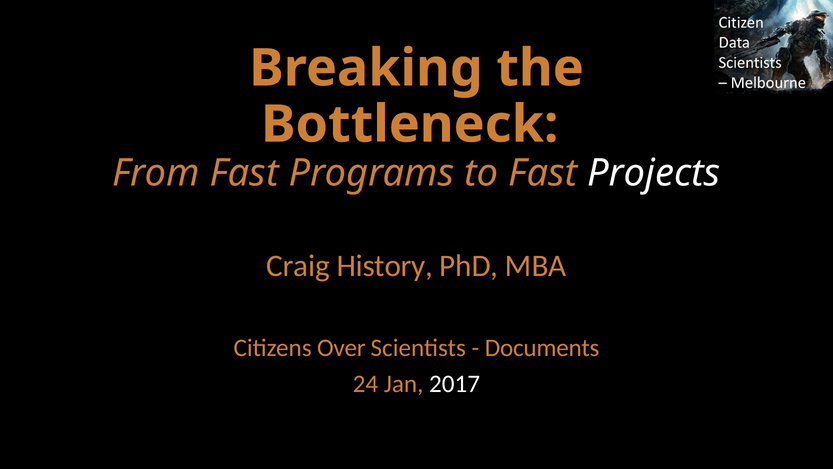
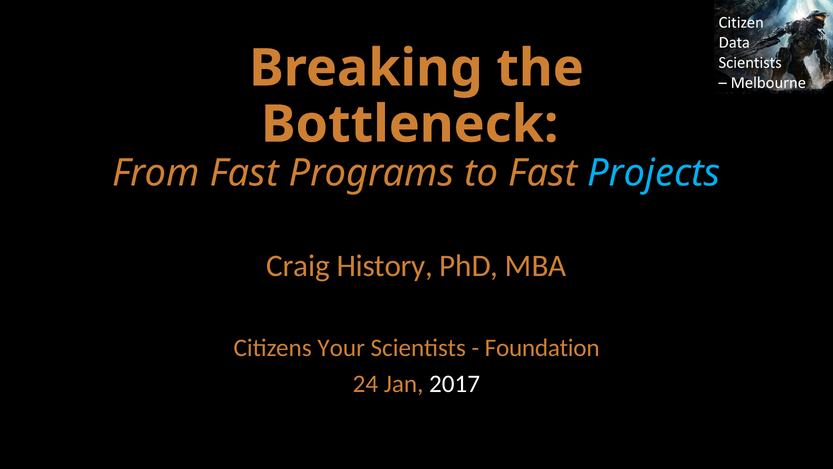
Projects colour: white -> light blue (654, 173)
Over: Over -> Your (341, 348)
Documents: Documents -> Foundation (542, 348)
